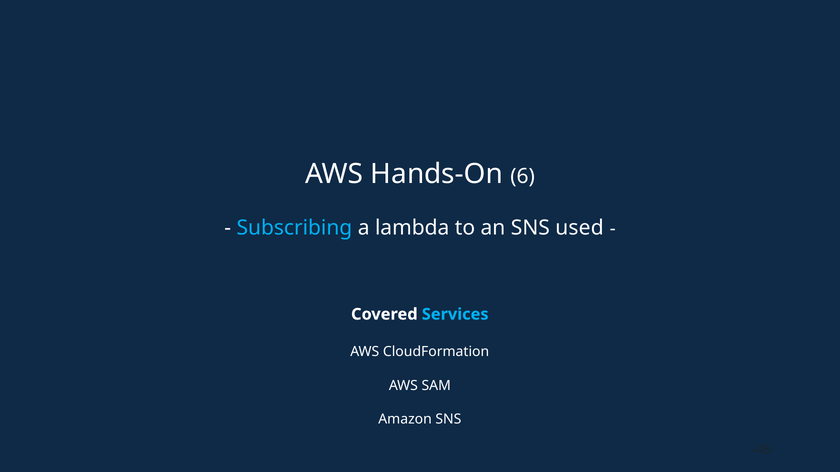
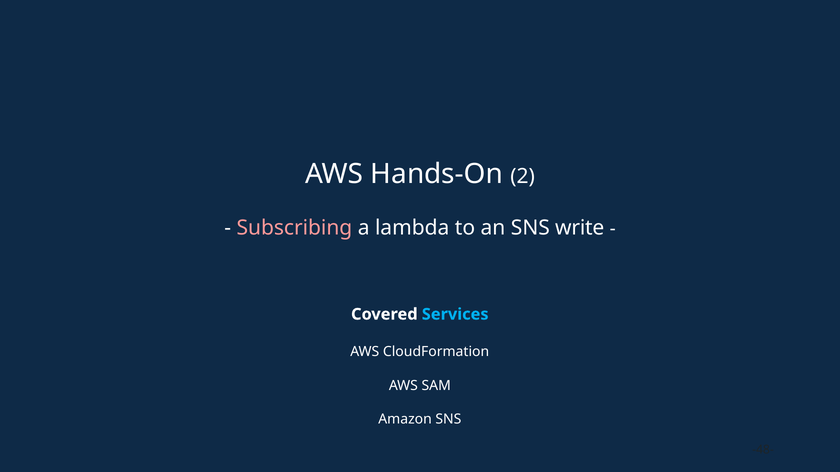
6: 6 -> 2 (523, 176)
Subscribing colour: light blue -> pink (294, 228)
used: used -> write (580, 228)
